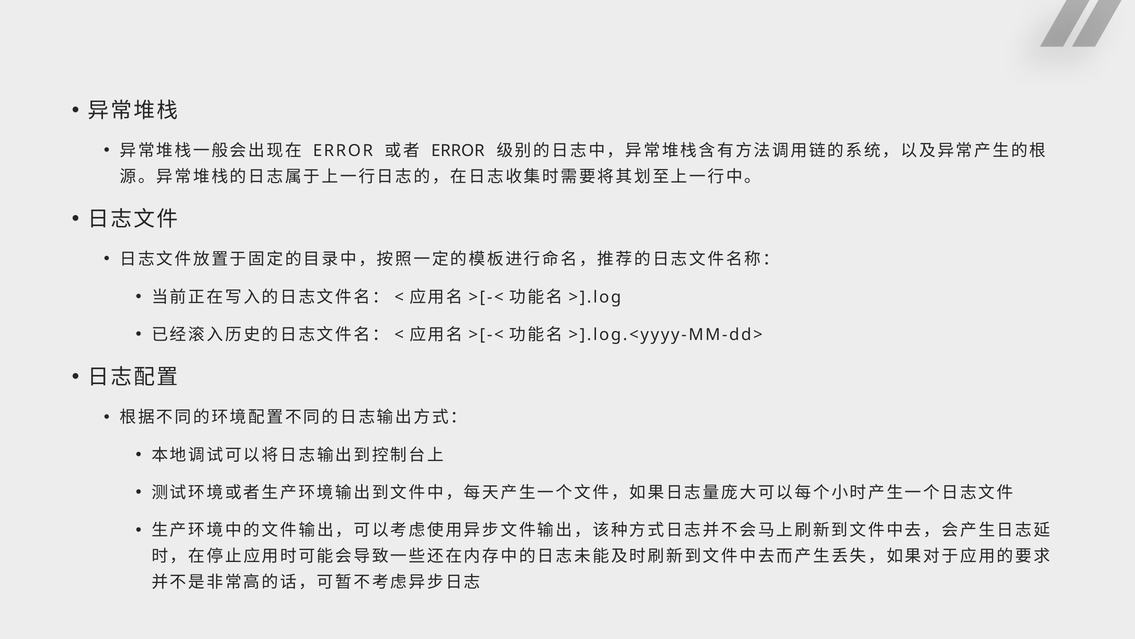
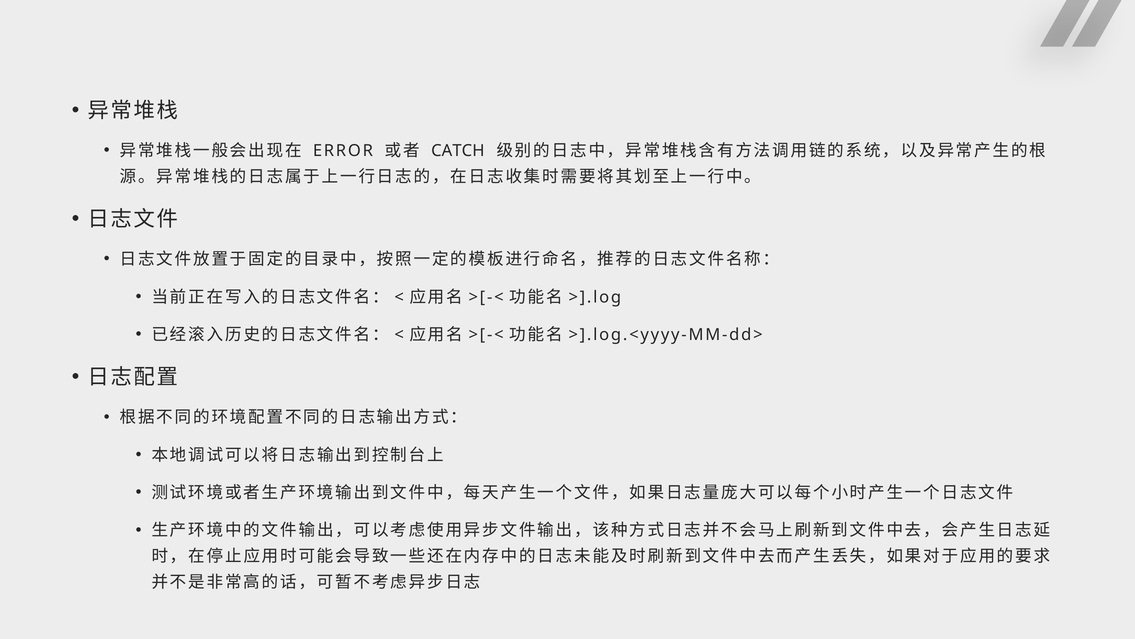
ERROR: ERROR -> CATCH (458, 151)
